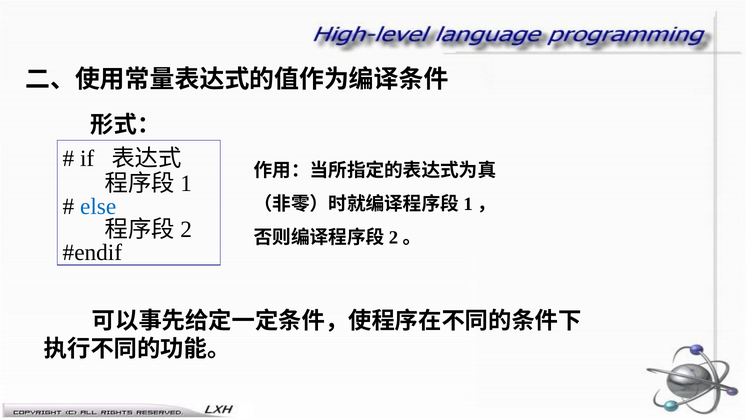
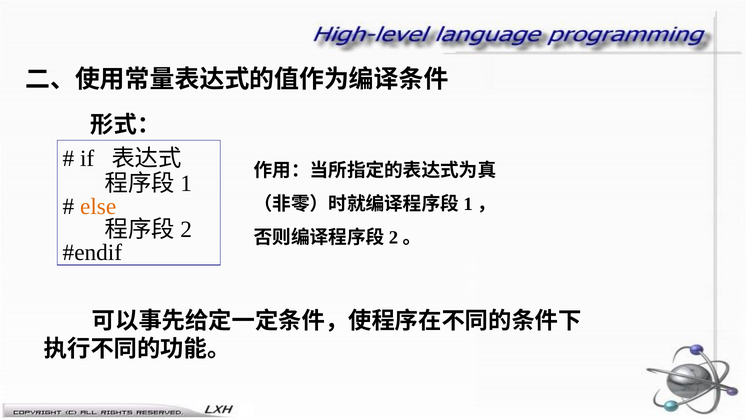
else colour: blue -> orange (98, 206)
